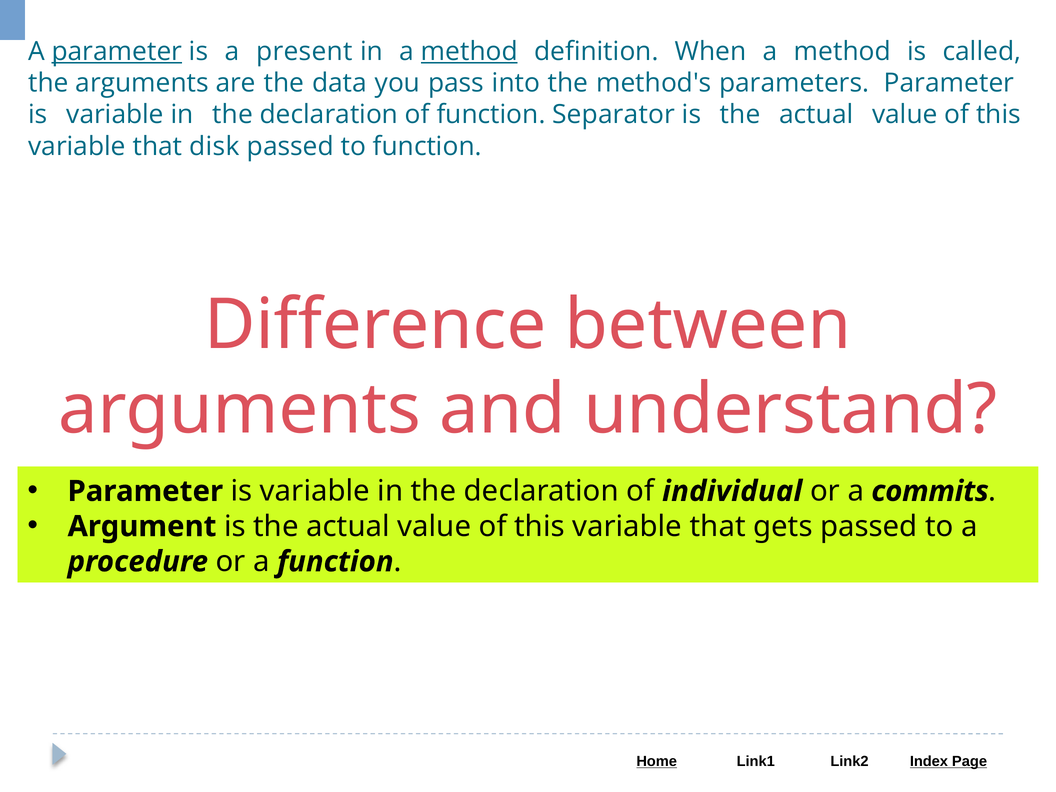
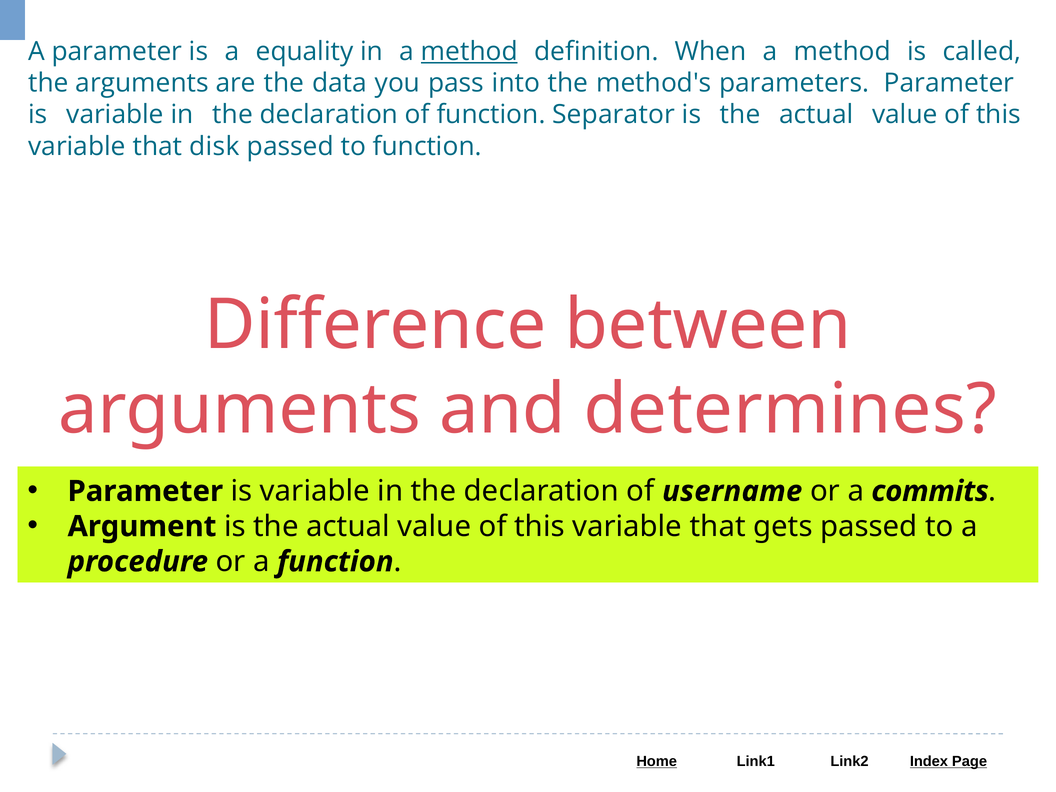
parameter underline: present -> none (117, 51)
present: present -> equality (305, 51)
understand: understand -> determines (790, 410)
individual: individual -> username (732, 491)
